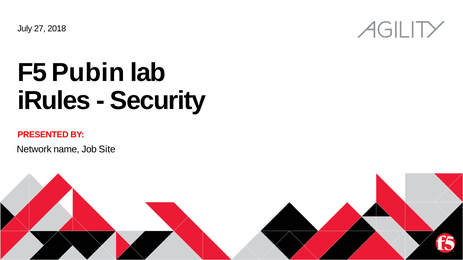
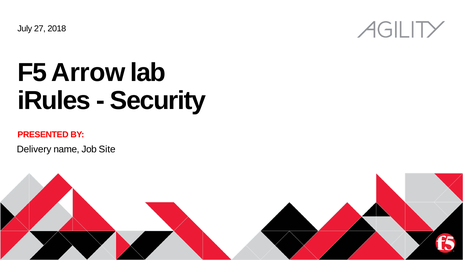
Pubin: Pubin -> Arrow (88, 73)
Network: Network -> Delivery (34, 149)
